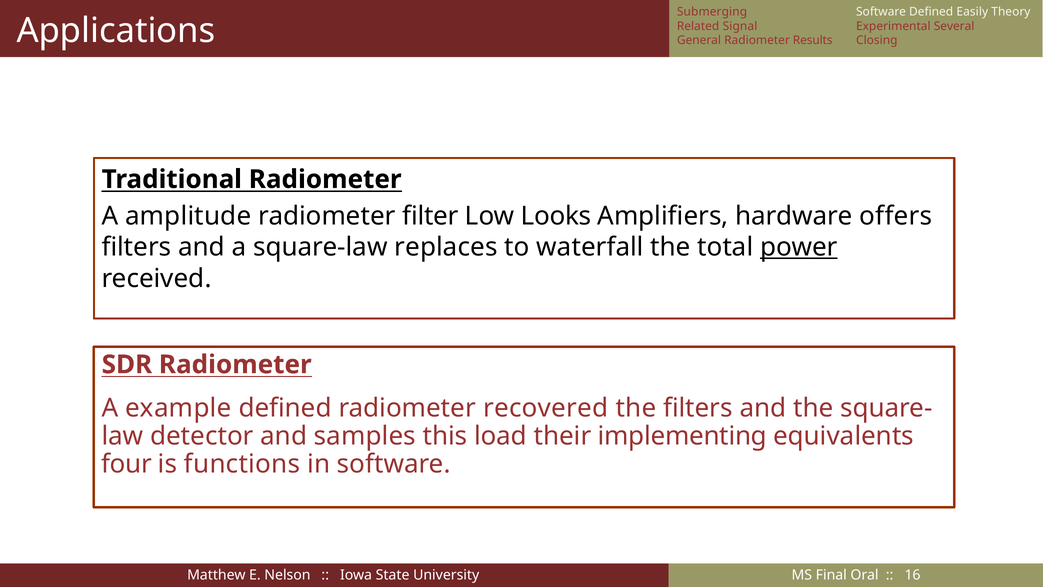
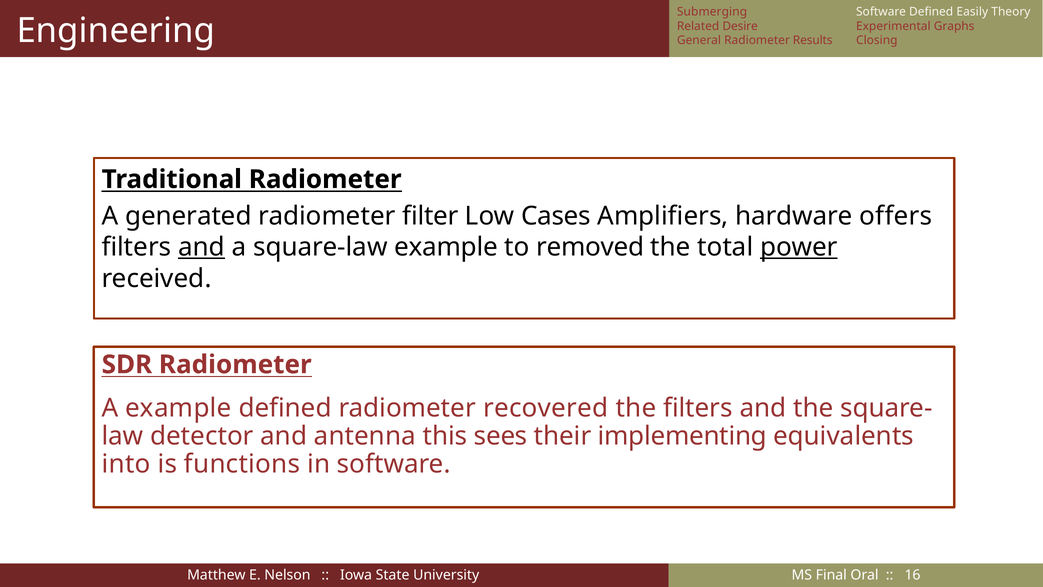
Applications: Applications -> Engineering (116, 31)
Signal: Signal -> Desire (740, 26)
Several: Several -> Graphs (954, 26)
amplitude: amplitude -> generated (188, 216)
Looks: Looks -> Cases (556, 216)
and underline: none -> present (202, 247)
square-law replaces: replaces -> example (446, 247)
waterfall: waterfall -> removed (590, 247)
samples: samples -> antenna (365, 436)
load: load -> sees (501, 436)
four: four -> into (126, 464)
